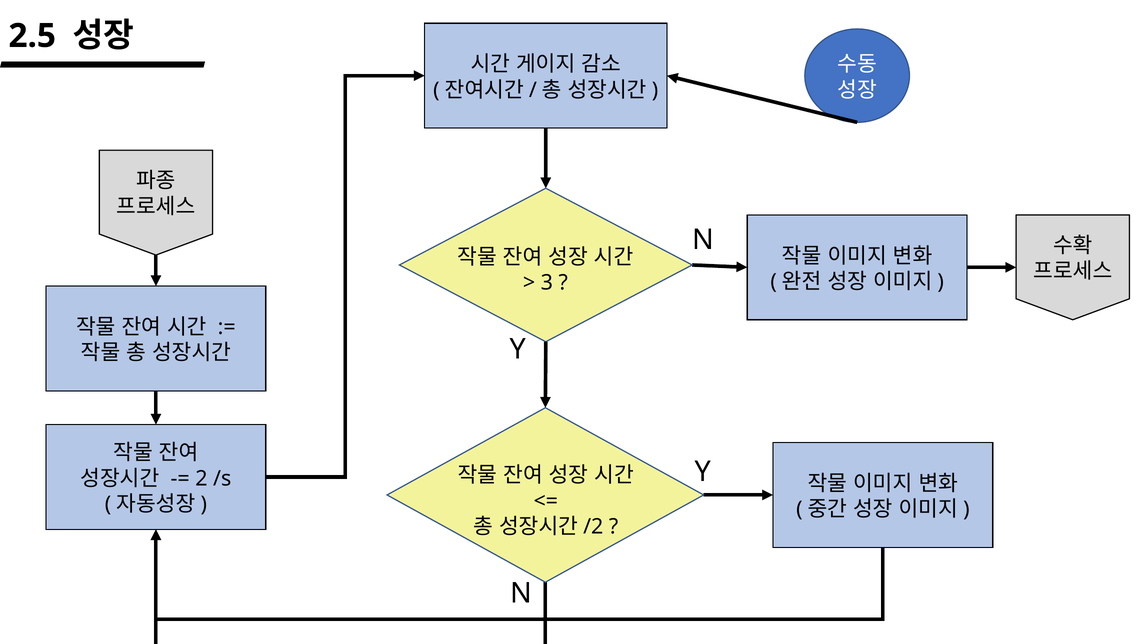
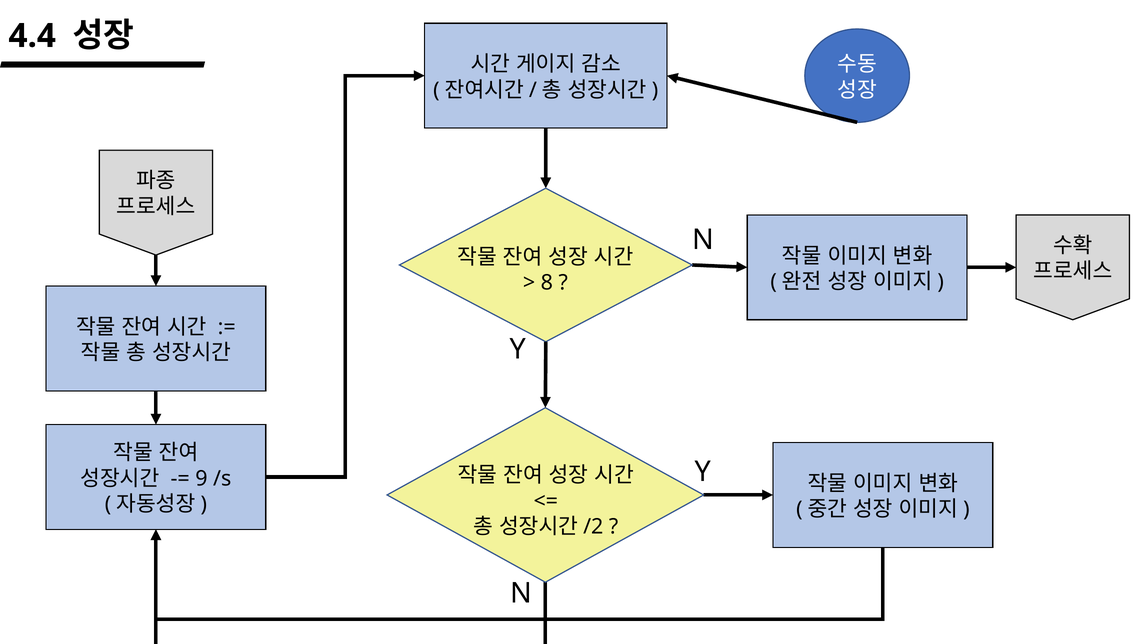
2.5: 2.5 -> 4.4 (32, 36)
3: 3 -> 8 (547, 283)
2: 2 -> 9 (201, 479)
